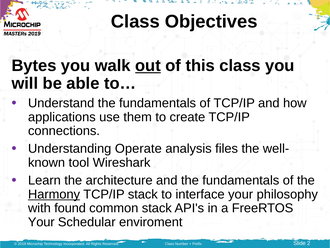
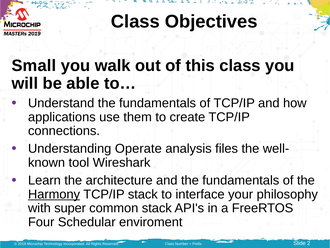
Bytes: Bytes -> Small (34, 65)
out underline: present -> none (148, 65)
found: found -> super (70, 208)
Your: Your -> Four (41, 222)
